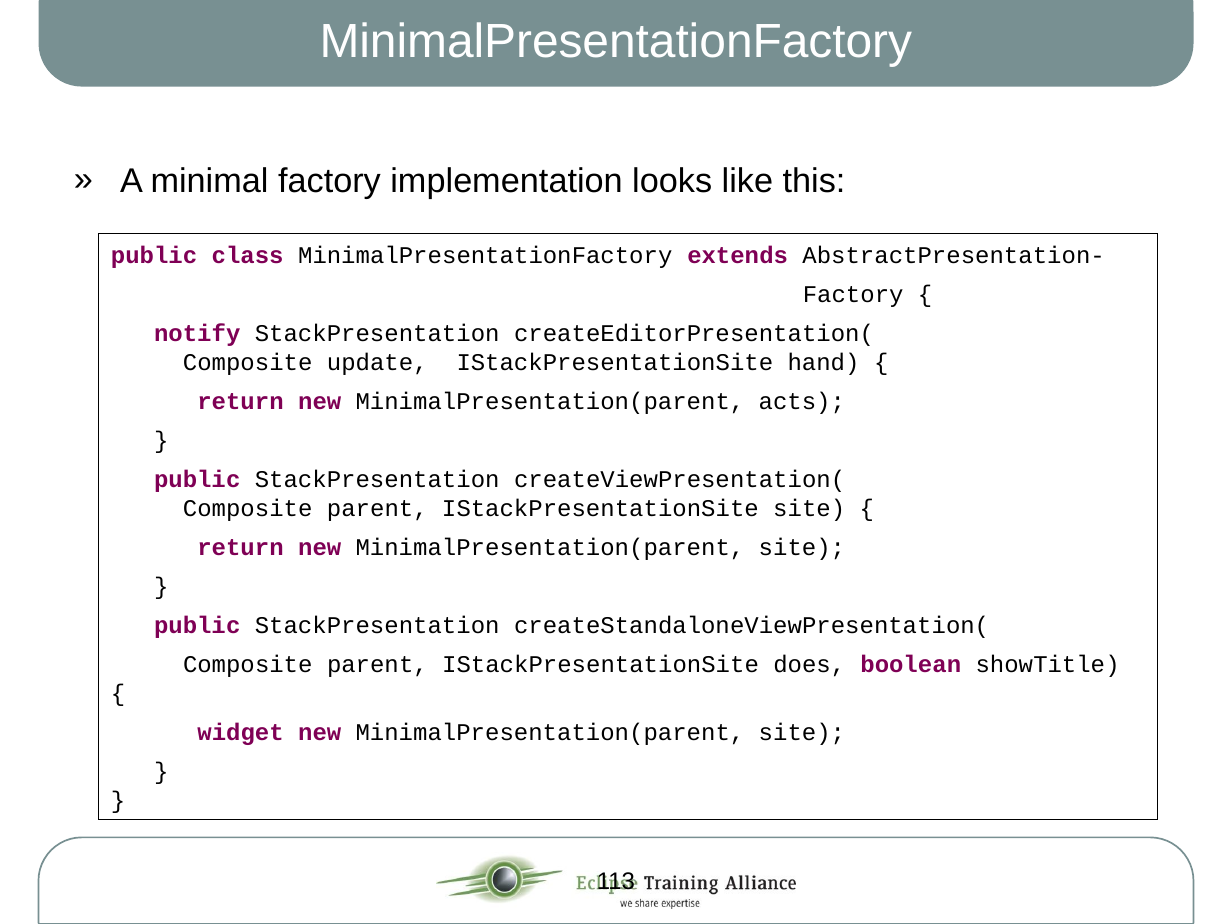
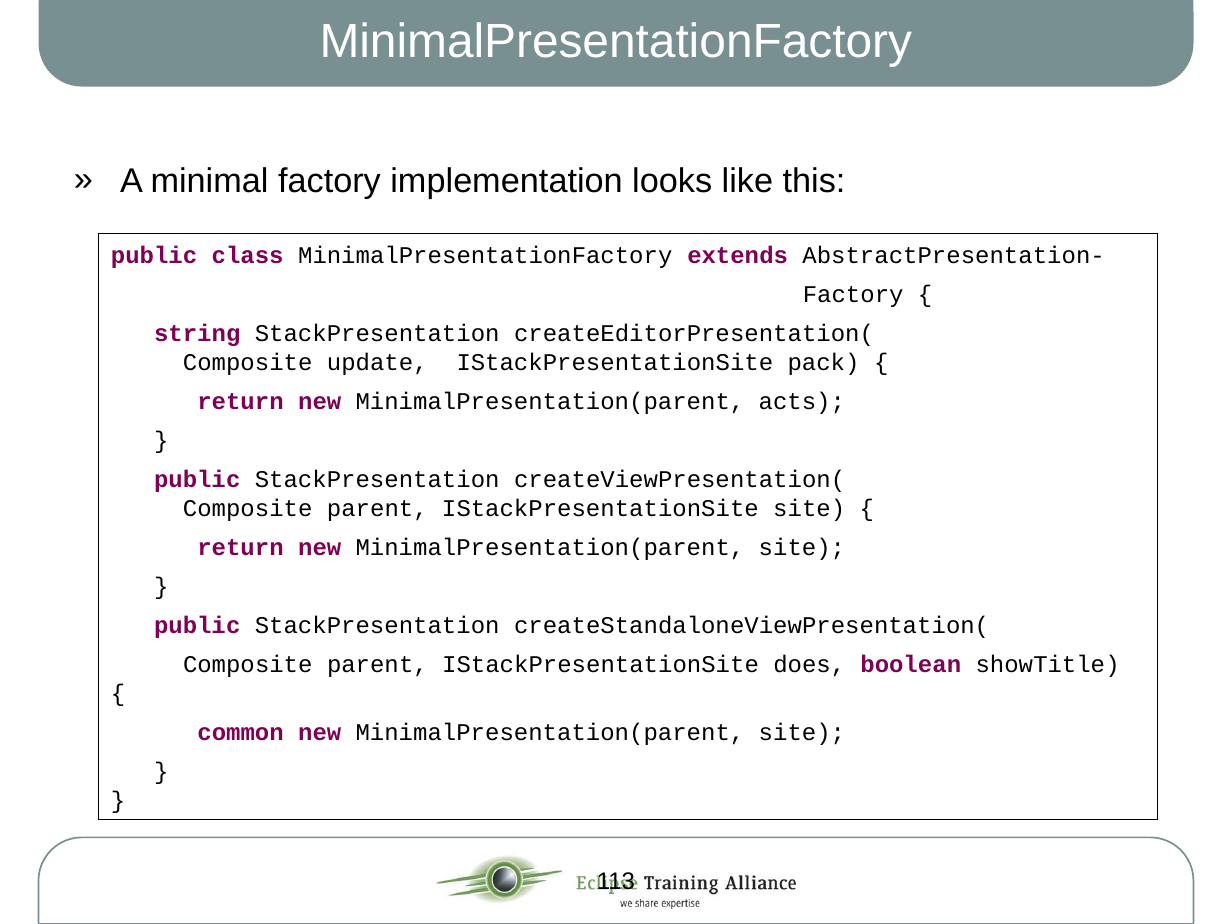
notify: notify -> string (197, 334)
hand: hand -> pack (824, 363)
widget: widget -> common (241, 733)
